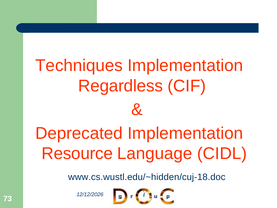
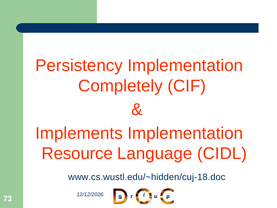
Techniques: Techniques -> Persistency (79, 65)
Regardless: Regardless -> Completely (120, 86)
Deprecated: Deprecated -> Implements (79, 133)
